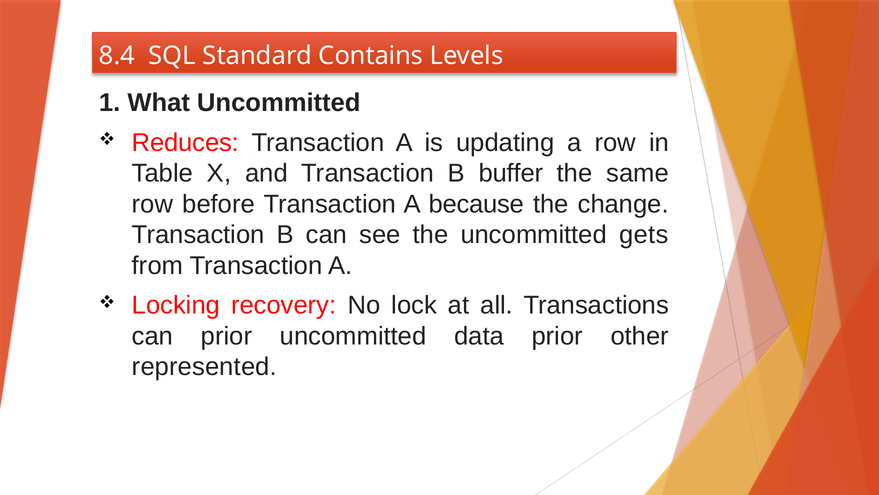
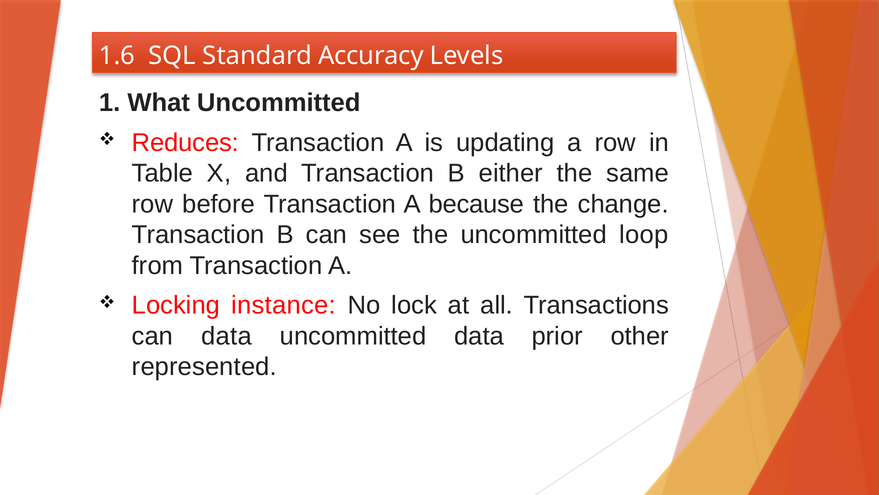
8.4: 8.4 -> 1.6 (117, 56)
Contains: Contains -> Accuracy (371, 56)
buffer: buffer -> either (511, 173)
gets: gets -> loop (644, 235)
recovery: recovery -> instance (284, 305)
can prior: prior -> data (226, 336)
